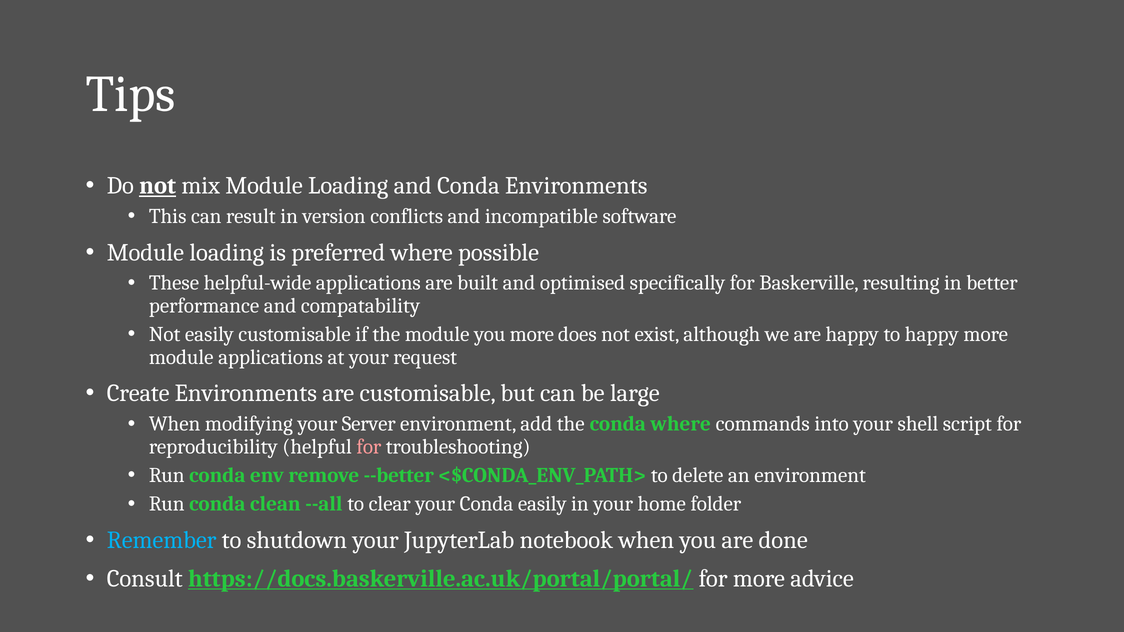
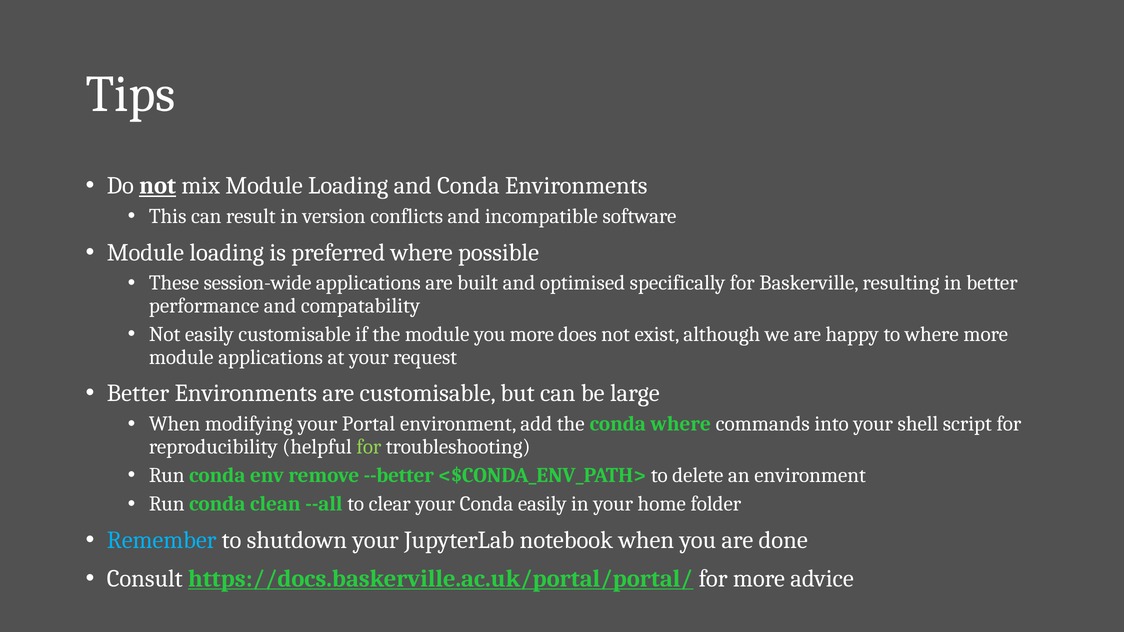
helpful-wide: helpful-wide -> session-wide (258, 283)
to happy: happy -> where (932, 334)
Create: Create -> Better (138, 394)
Server: Server -> Portal (369, 424)
for colour: pink -> light green (369, 447)
